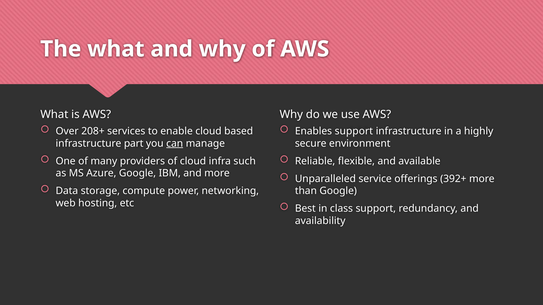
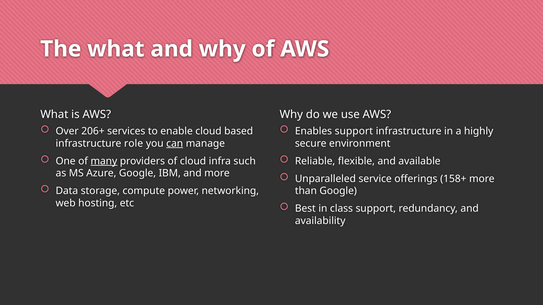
208+: 208+ -> 206+ (93, 131)
part: part -> role (134, 144)
many underline: none -> present (104, 161)
392+: 392+ -> 158+ (453, 179)
